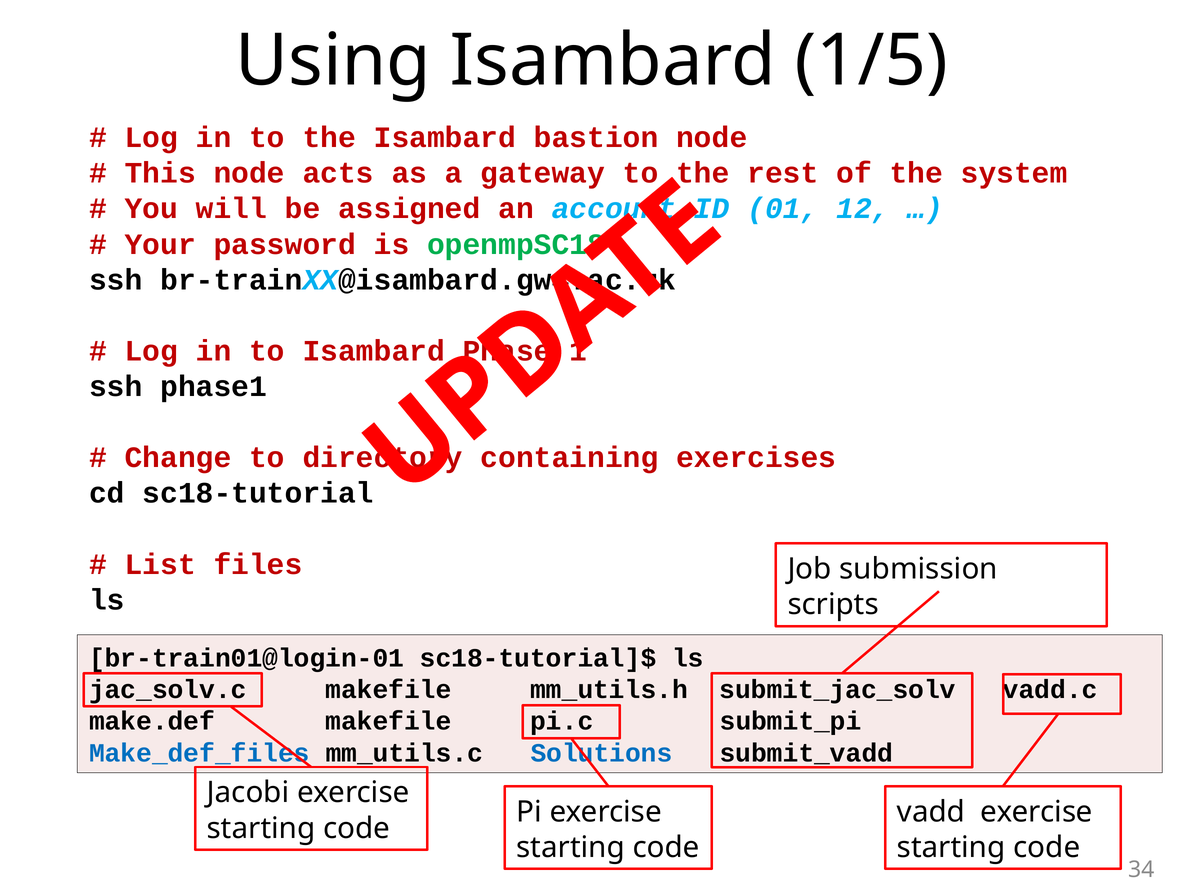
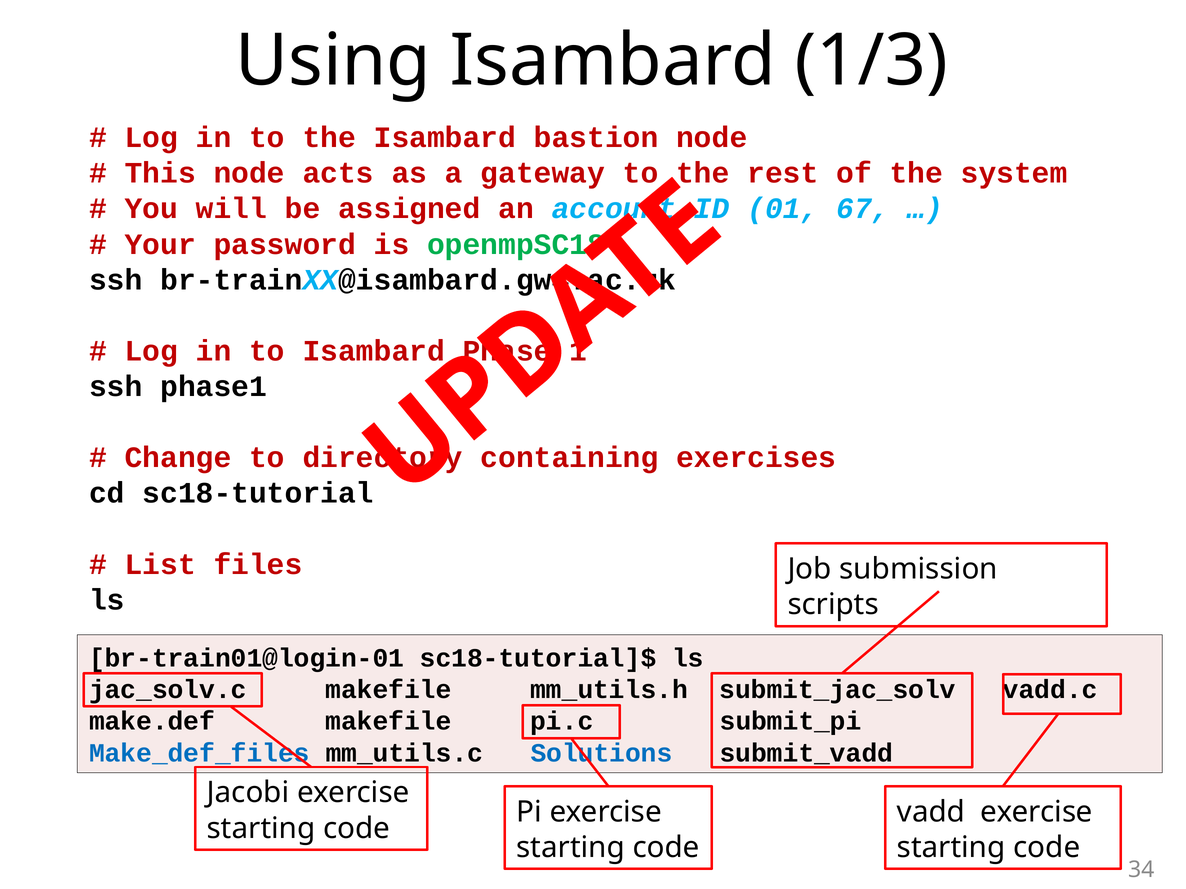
1/5: 1/5 -> 1/3 (871, 61)
12: 12 -> 67 (863, 209)
